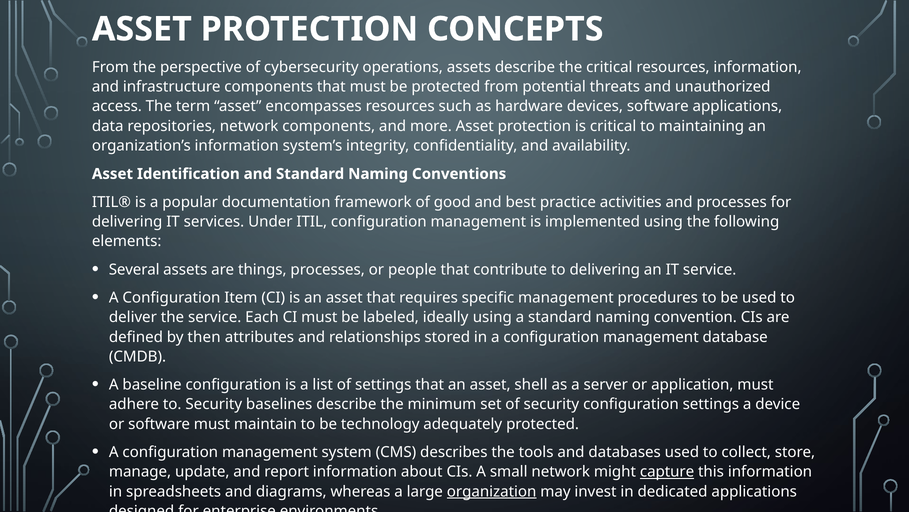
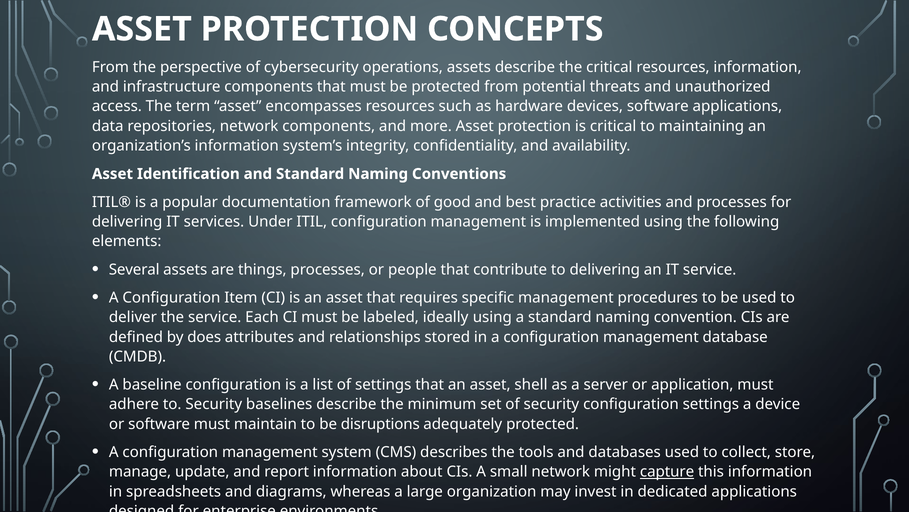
then: then -> does (204, 337)
technology: technology -> disruptions (380, 424)
organization underline: present -> none (492, 491)
